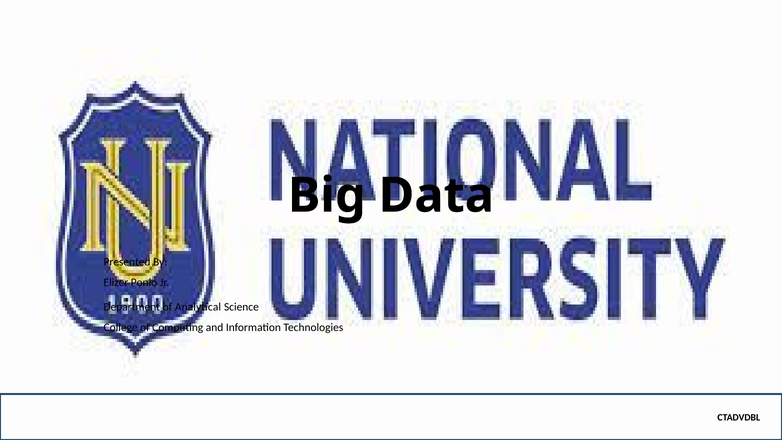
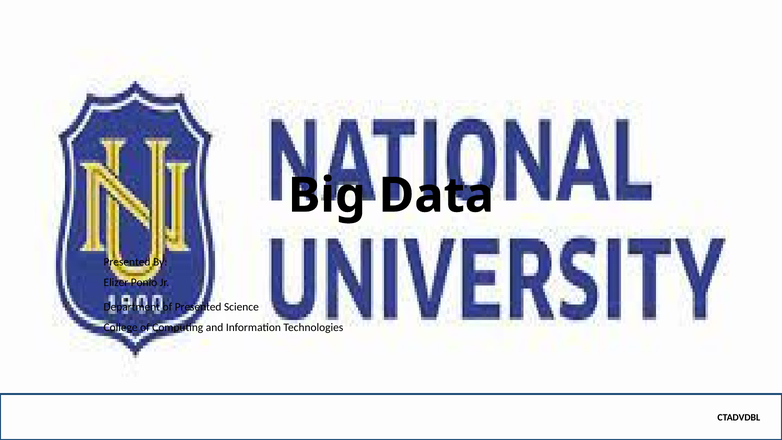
of Analytical: Analytical -> Presented (198, 307)
